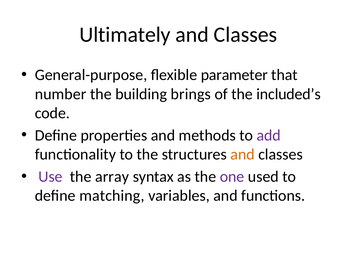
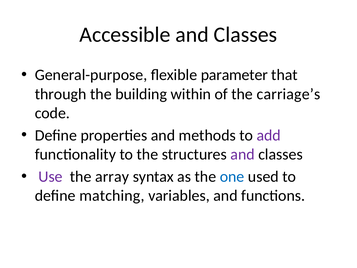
Ultimately: Ultimately -> Accessible (125, 35)
number: number -> through (61, 94)
brings: brings -> within (191, 94)
included’s: included’s -> carriage’s (288, 94)
and colour: orange -> purple (243, 154)
one colour: purple -> blue (232, 176)
